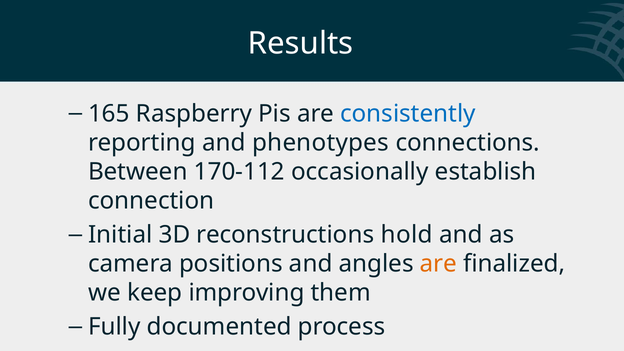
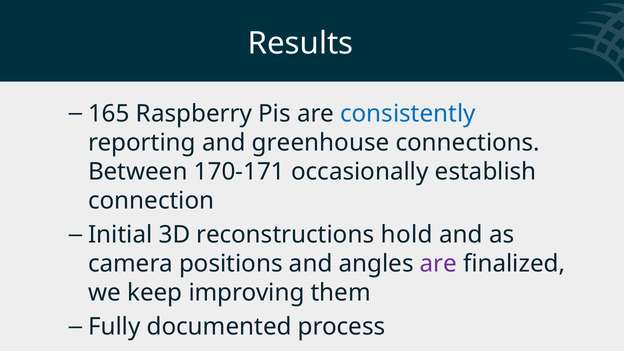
phenotypes: phenotypes -> greenhouse (321, 143)
170-112: 170-112 -> 170-171 (239, 172)
are colour: orange -> purple (438, 264)
